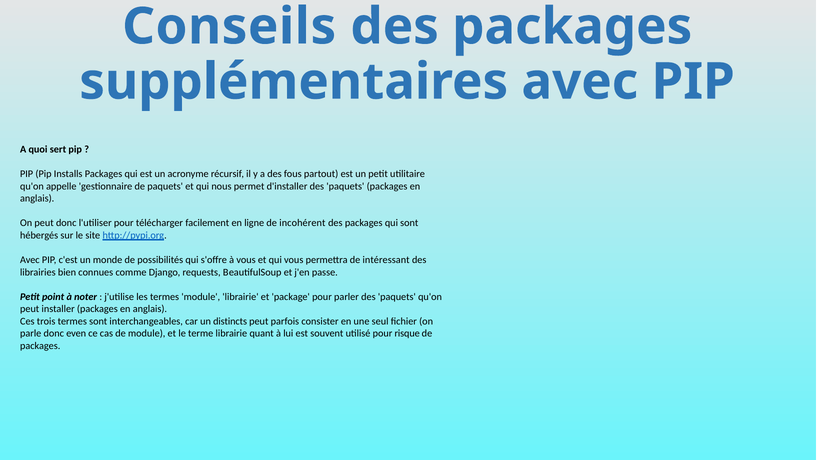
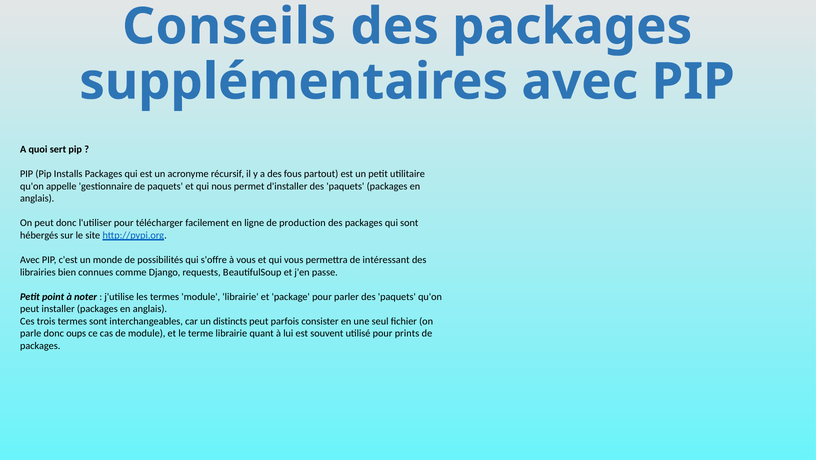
incohérent: incohérent -> production (302, 223)
even: even -> oups (76, 334)
risque: risque -> prints (407, 334)
